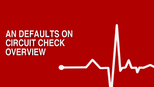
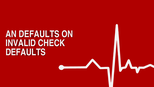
CIRCUIT: CIRCUIT -> INVALID (21, 43)
OVERVIEW: OVERVIEW -> DEFAULTS (26, 52)
